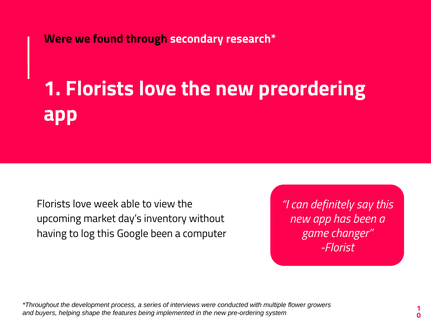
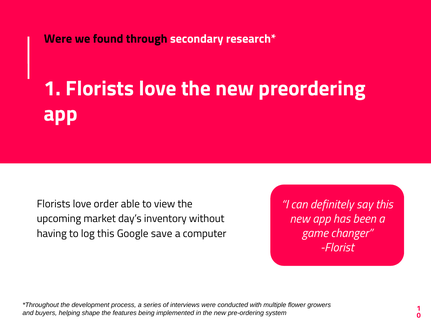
week: week -> order (106, 203)
Google been: been -> save (162, 233)
